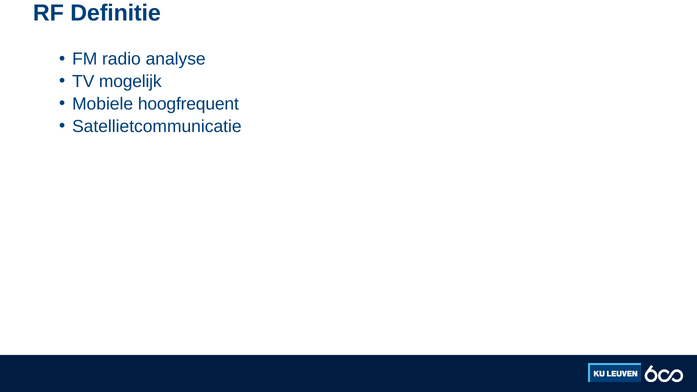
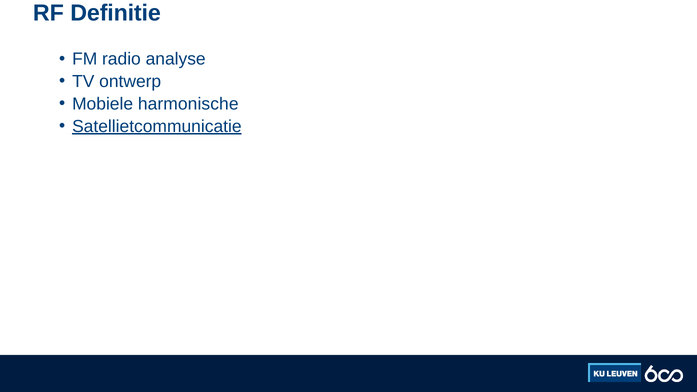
mogelijk: mogelijk -> ontwerp (130, 81)
hoogfrequent: hoogfrequent -> harmonische (188, 104)
Satellietcommunicatie underline: none -> present (157, 126)
